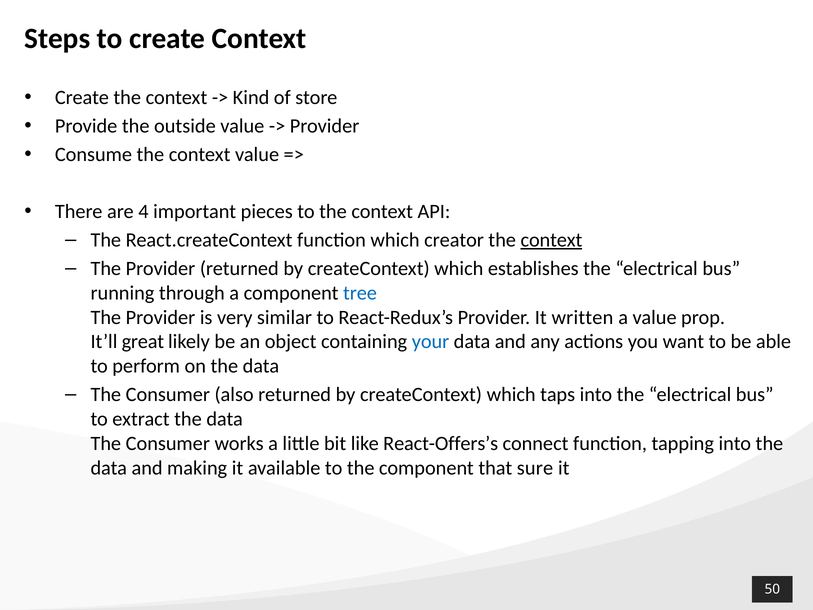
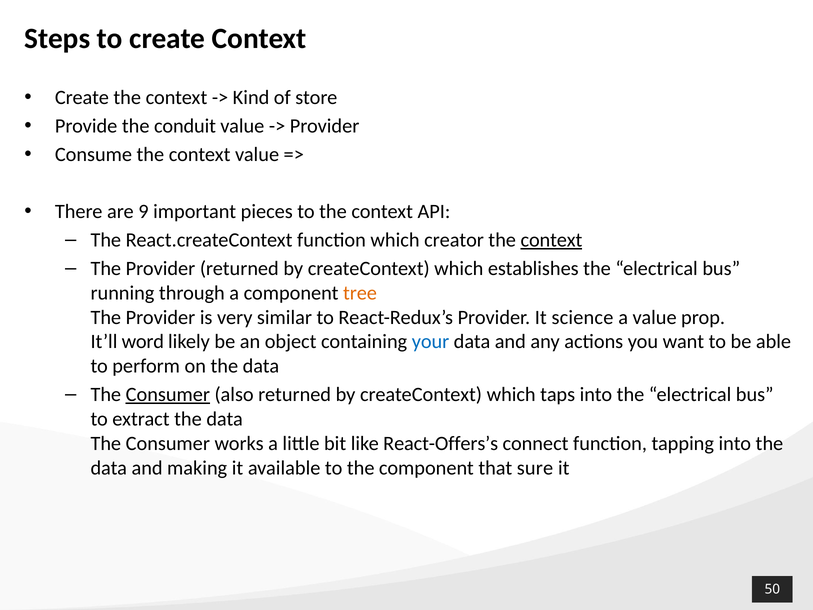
outside: outside -> conduit (185, 126)
4: 4 -> 9 (143, 212)
tree colour: blue -> orange (360, 293)
written: written -> science (582, 317)
great: great -> word (143, 342)
Consumer underline: none -> present (168, 394)
